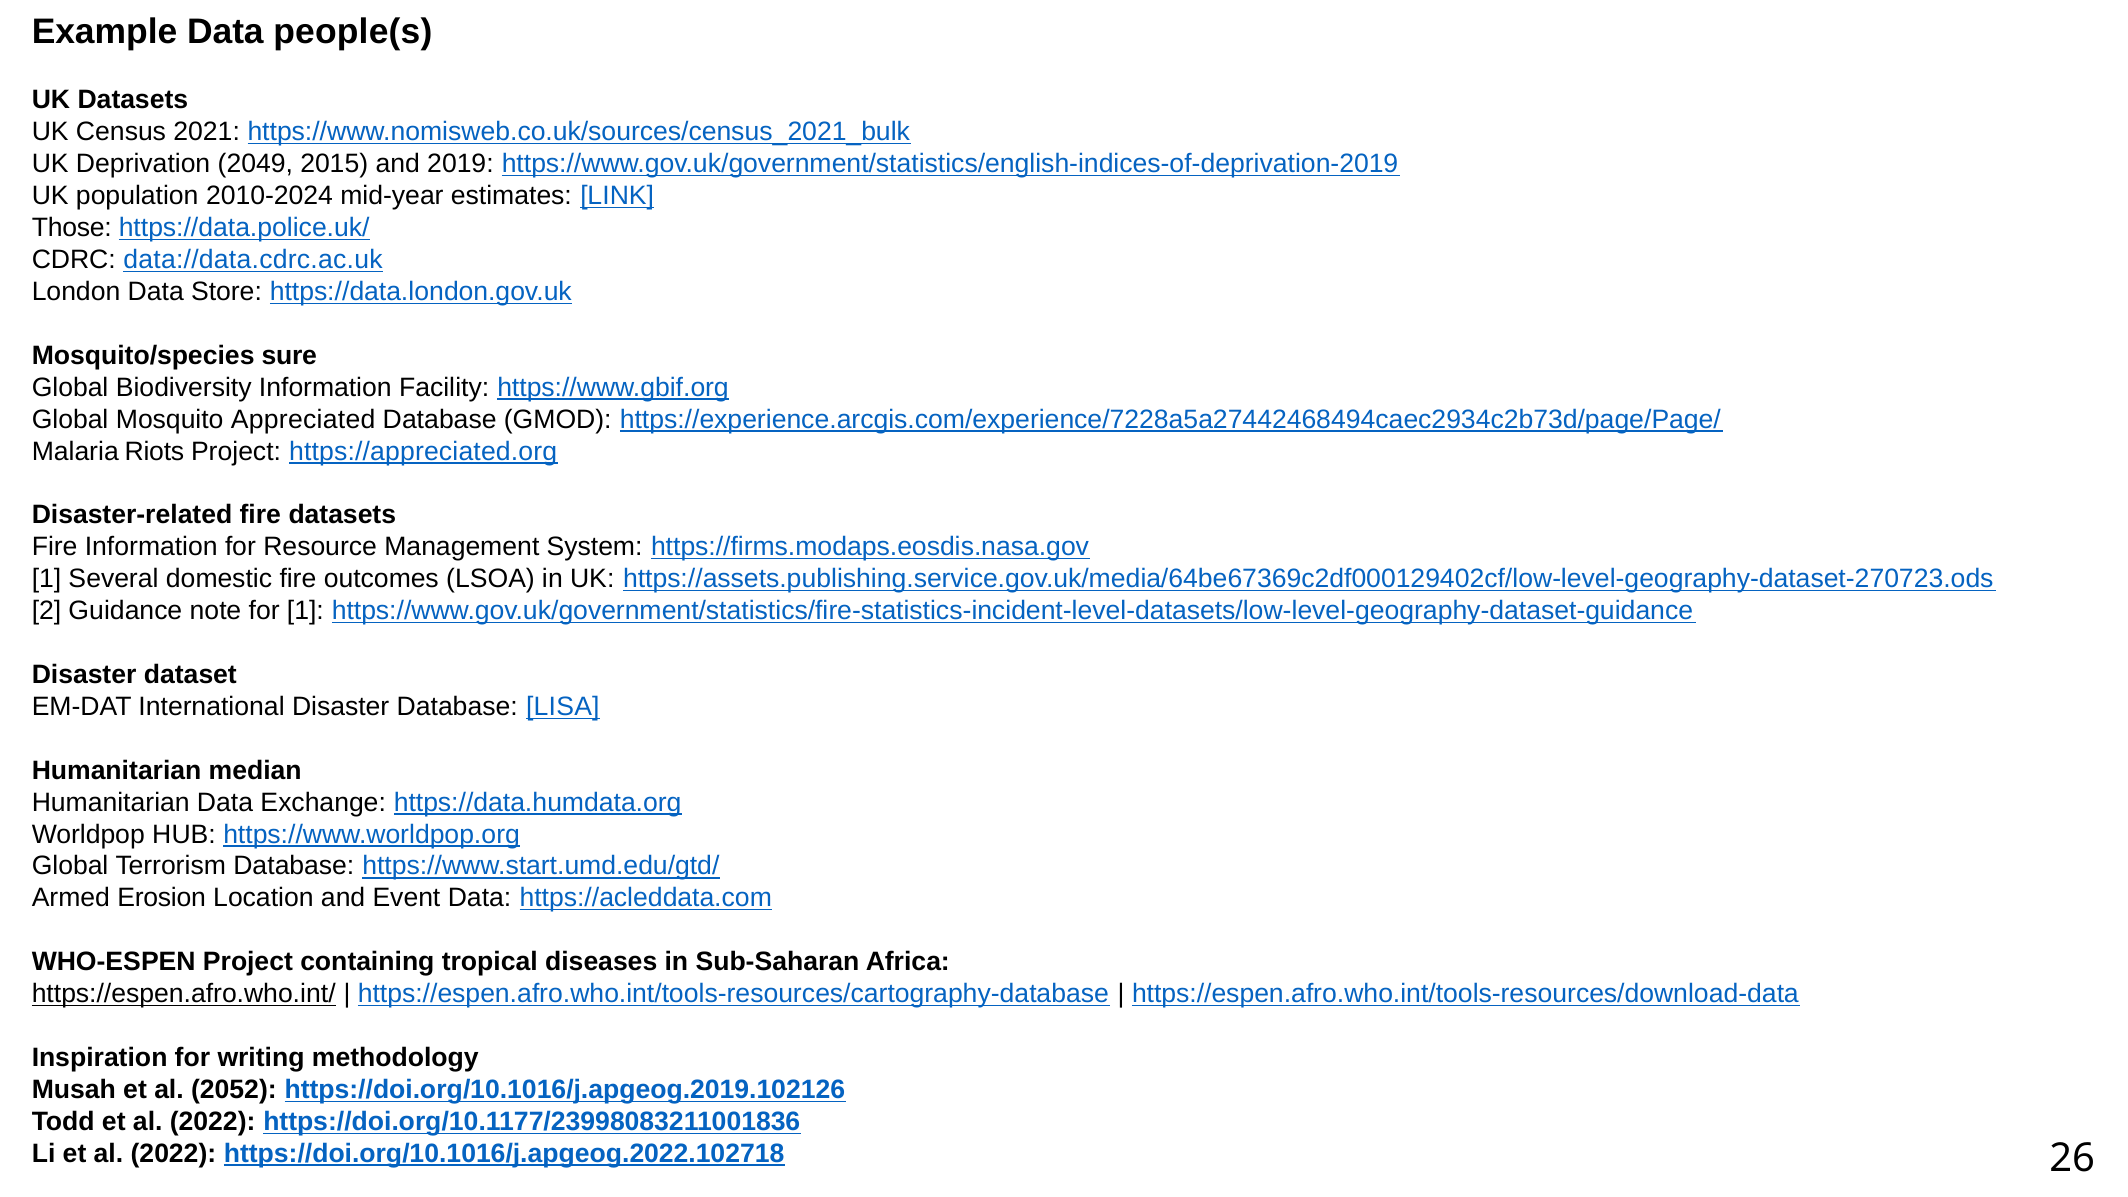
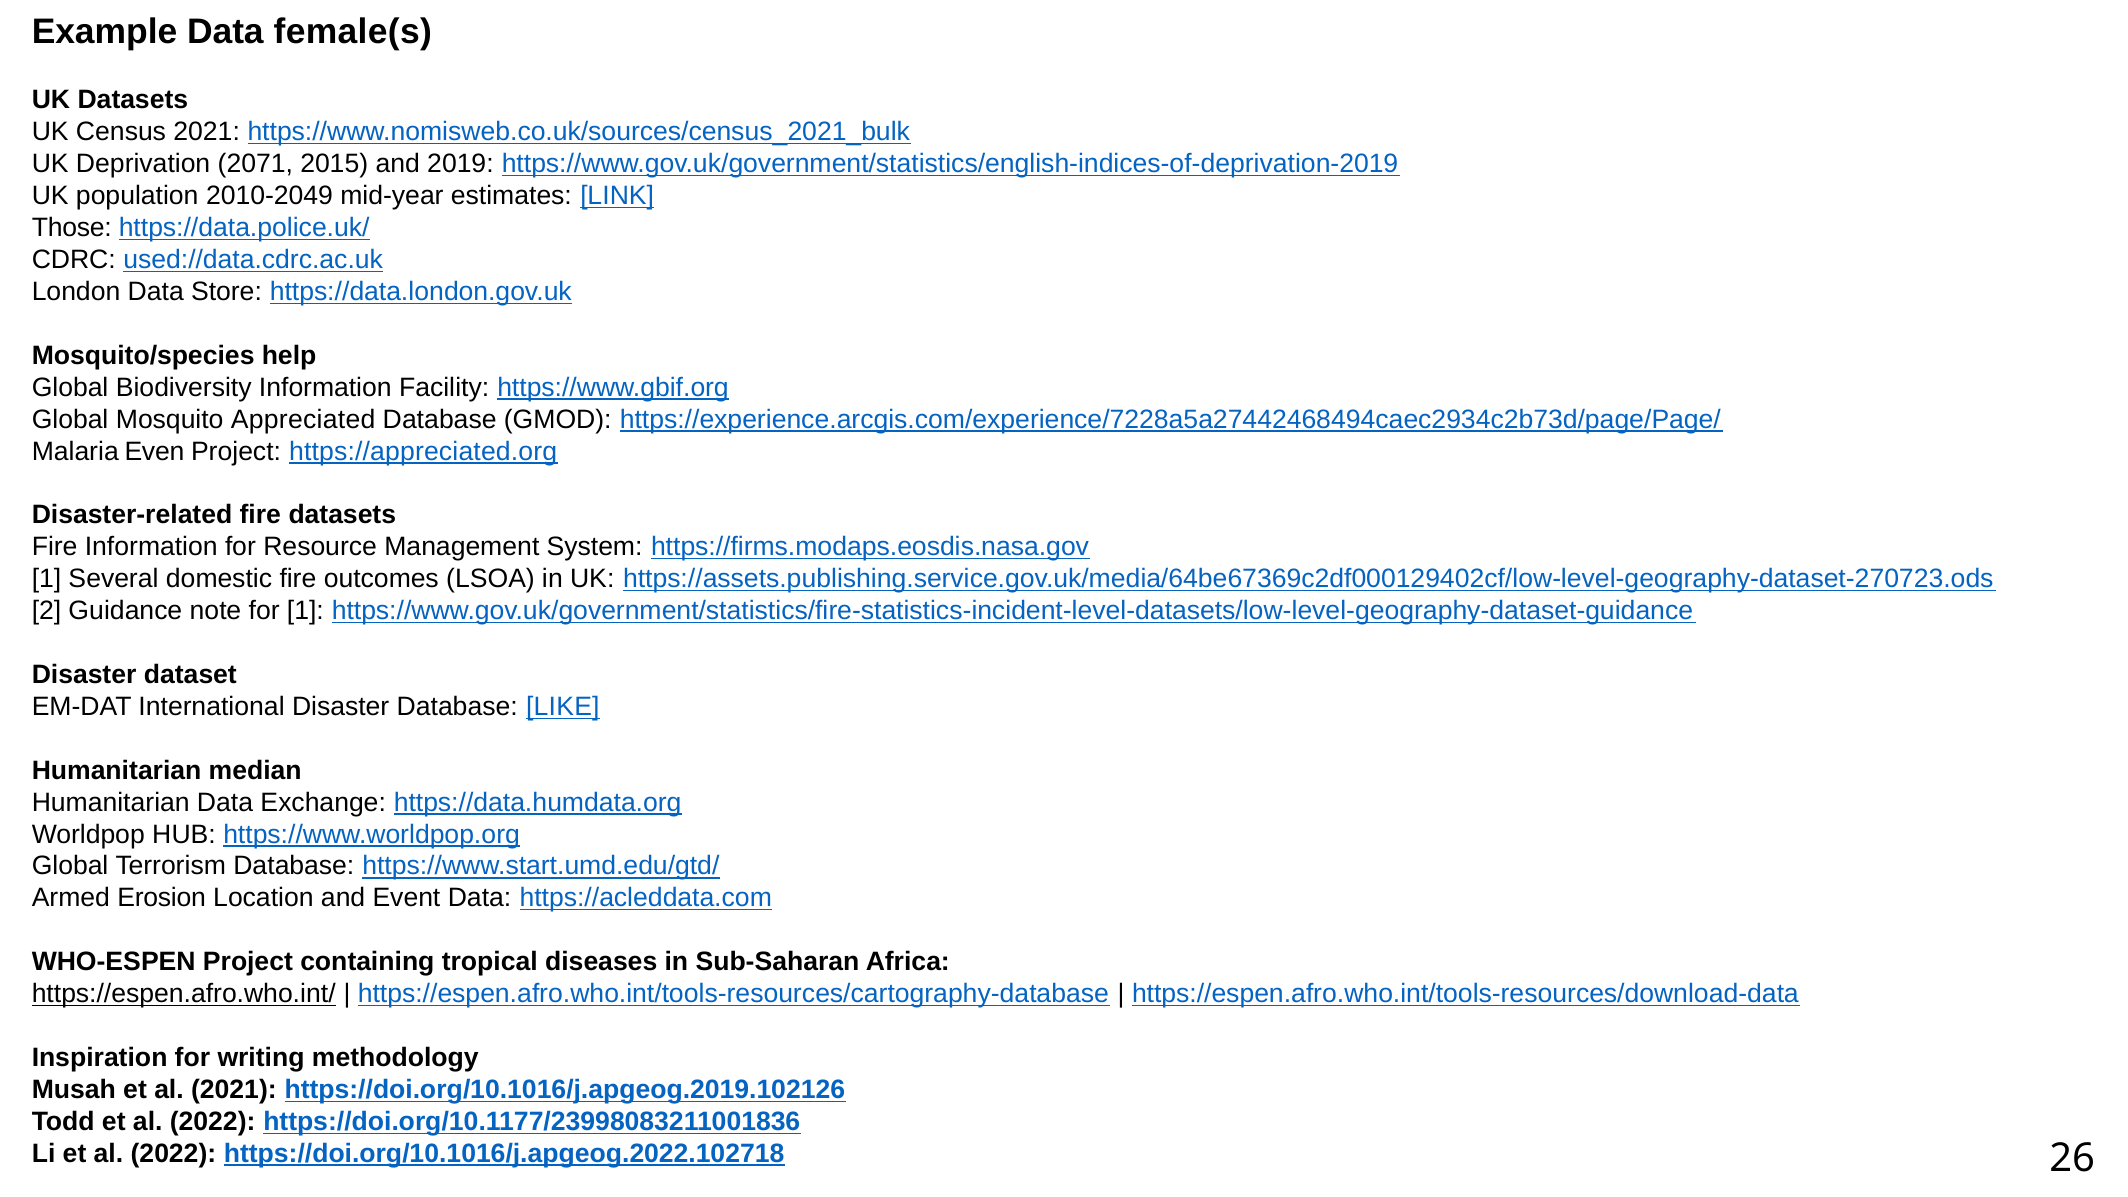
people(s: people(s -> female(s (353, 32)
2049: 2049 -> 2071 (255, 164)
2010-2024: 2010-2024 -> 2010-2049 (269, 196)
data://data.cdrc.ac.uk: data://data.cdrc.ac.uk -> used://data.cdrc.ac.uk (253, 260)
sure: sure -> help (289, 355)
Riots: Riots -> Even (154, 451)
LISA: LISA -> LIKE (563, 707)
al 2052: 2052 -> 2021 (234, 1090)
